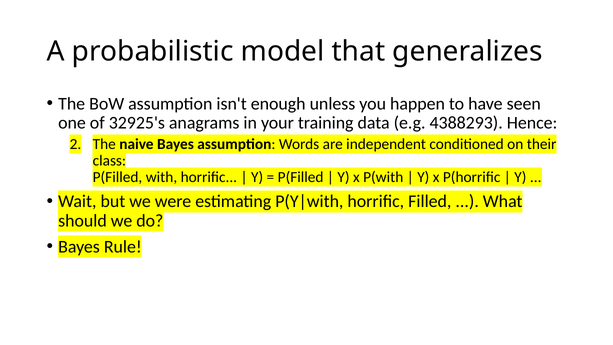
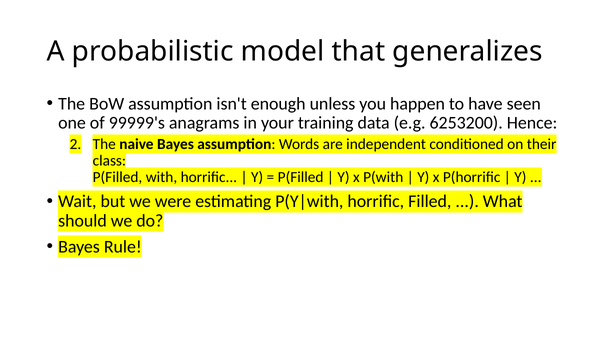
32925's: 32925's -> 99999's (137, 123)
4388293: 4388293 -> 6253200 (466, 123)
